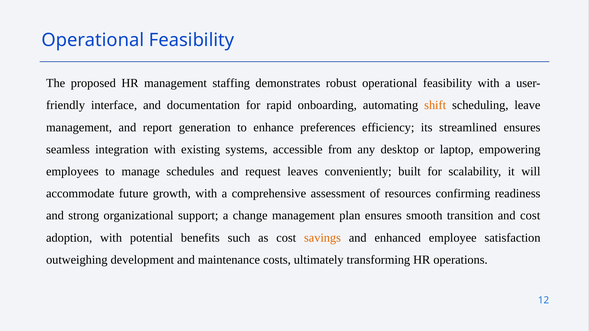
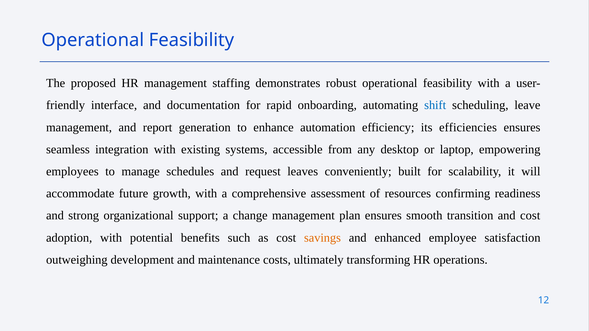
shift colour: orange -> blue (435, 105)
preferences: preferences -> automation (328, 127)
streamlined: streamlined -> efficiencies (468, 127)
